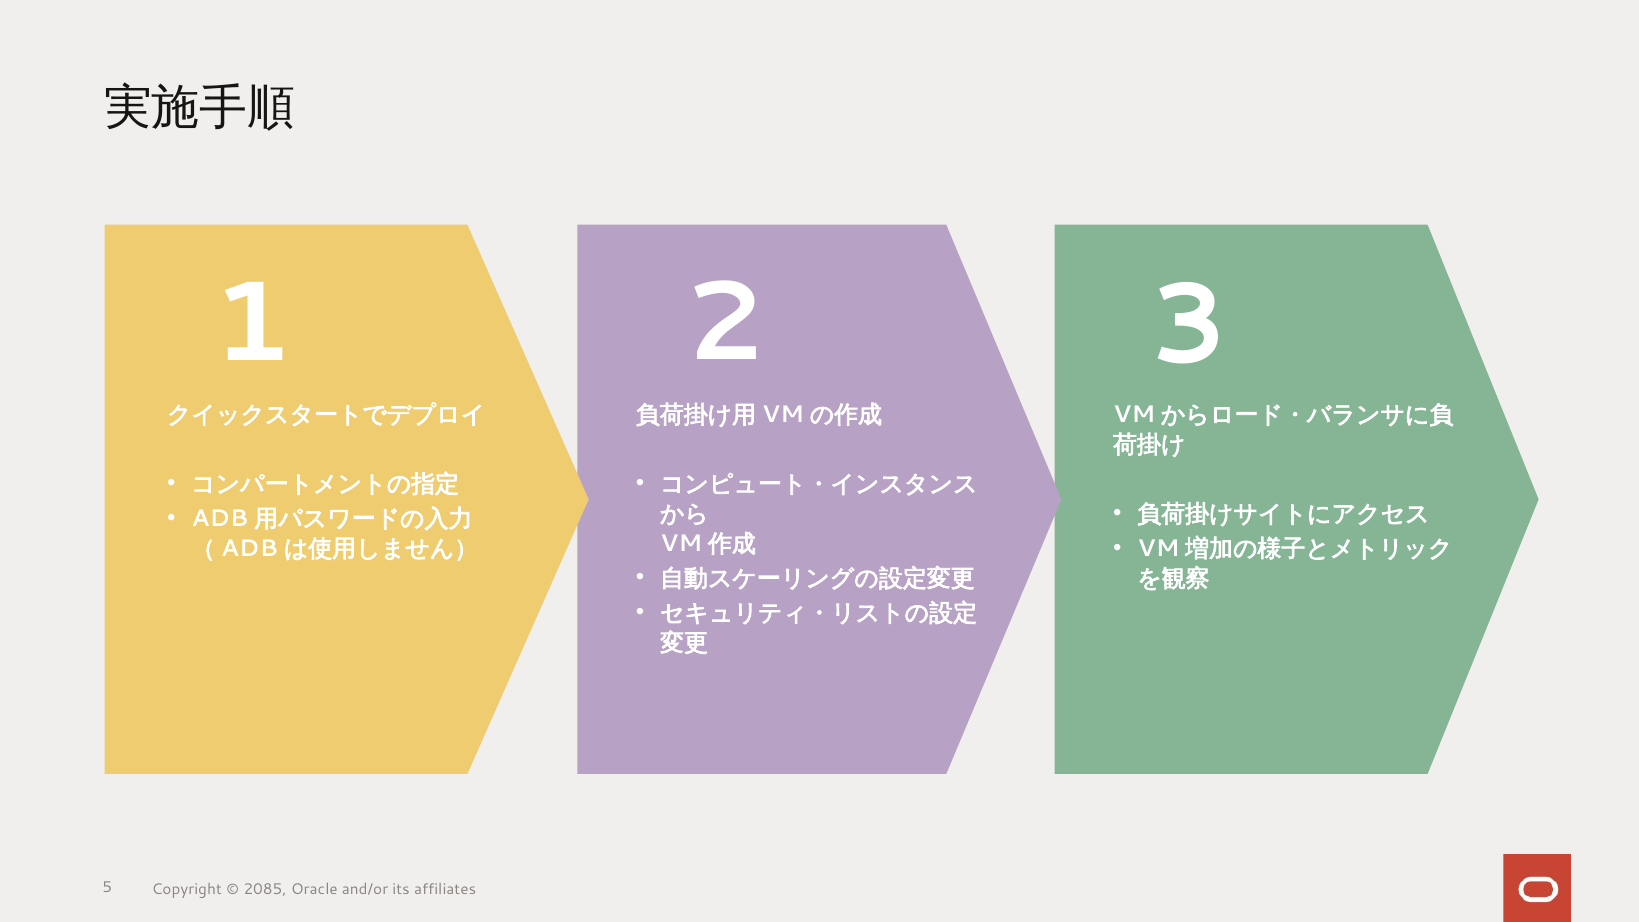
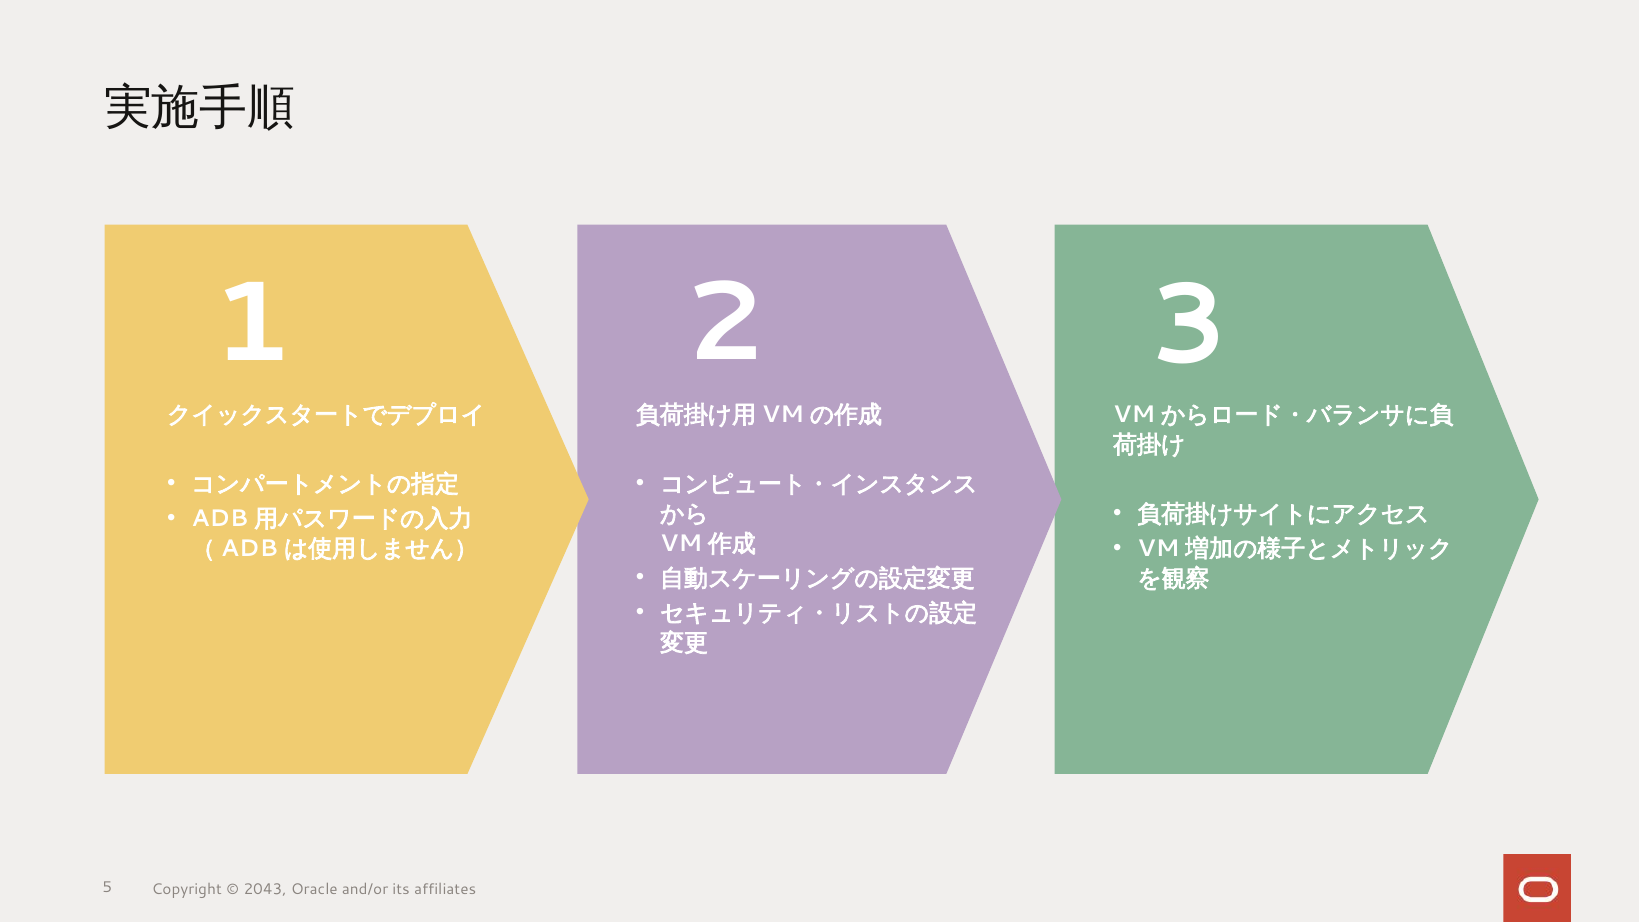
2085: 2085 -> 2043 (265, 889)
